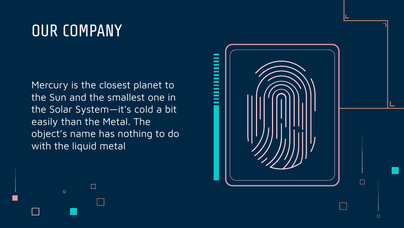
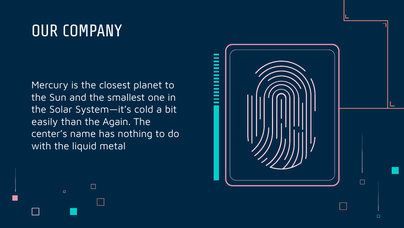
the Metal: Metal -> Again (117, 121)
object’s: object’s -> center’s (49, 133)
